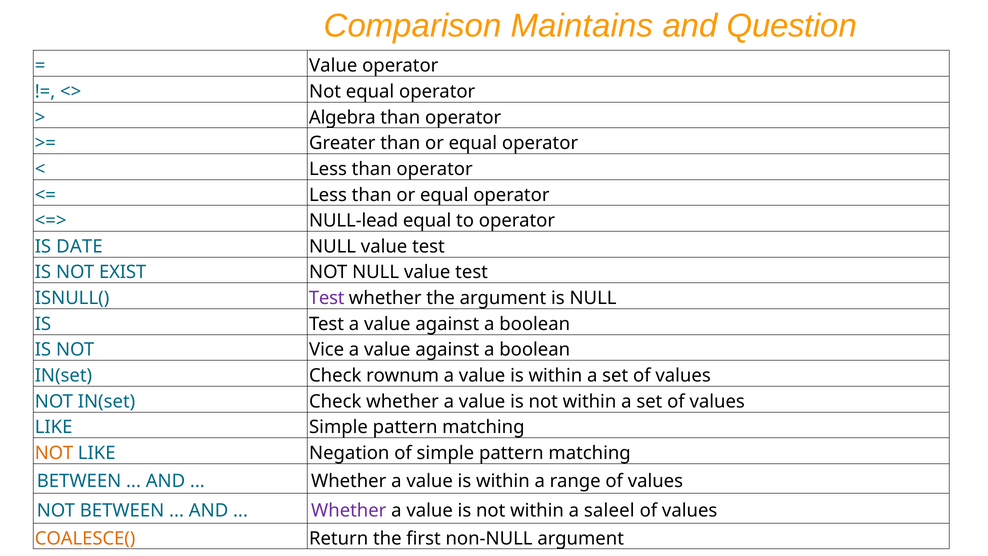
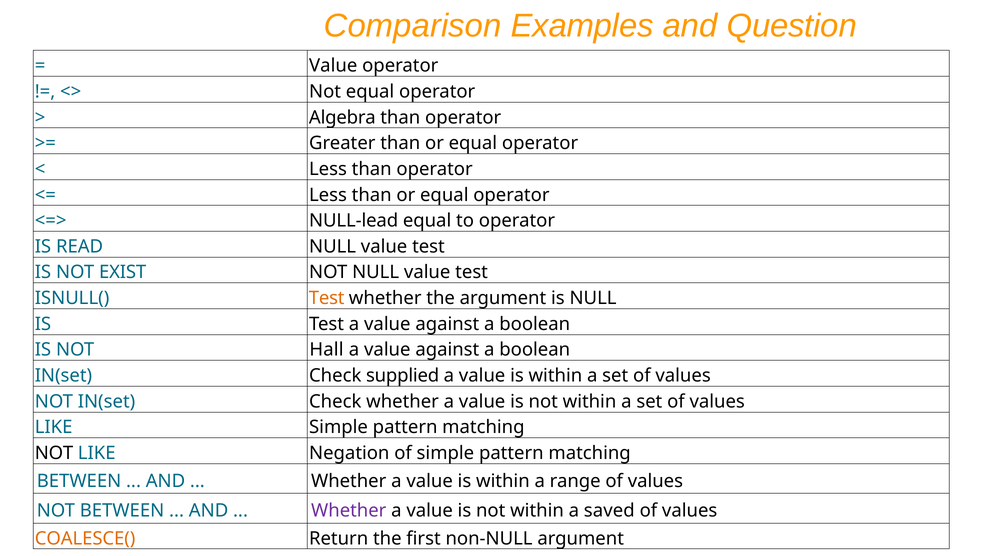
Maintains: Maintains -> Examples (582, 26)
DATE: DATE -> READ (80, 246)
Test colour: purple -> orange (327, 298)
Vice: Vice -> Hall (326, 350)
rownum: rownum -> supplied (403, 376)
NOT colour: orange -> black (54, 453)
saleel: saleel -> saved (609, 510)
